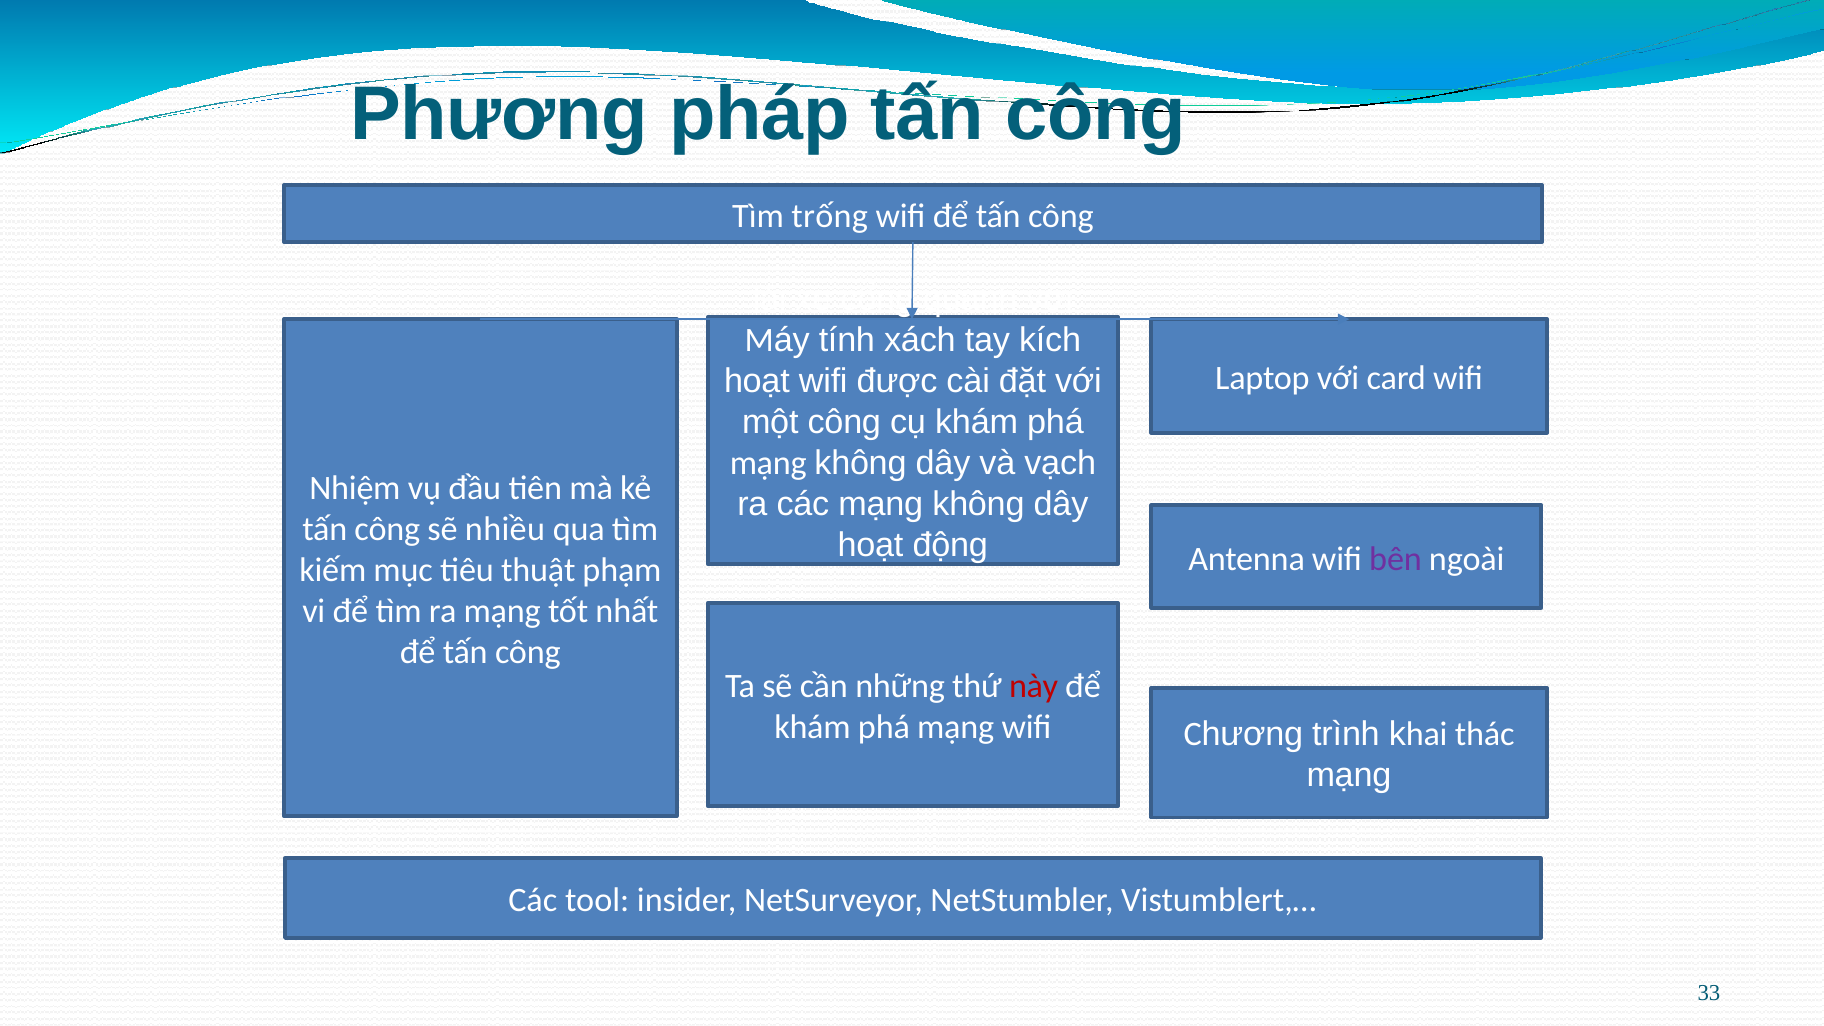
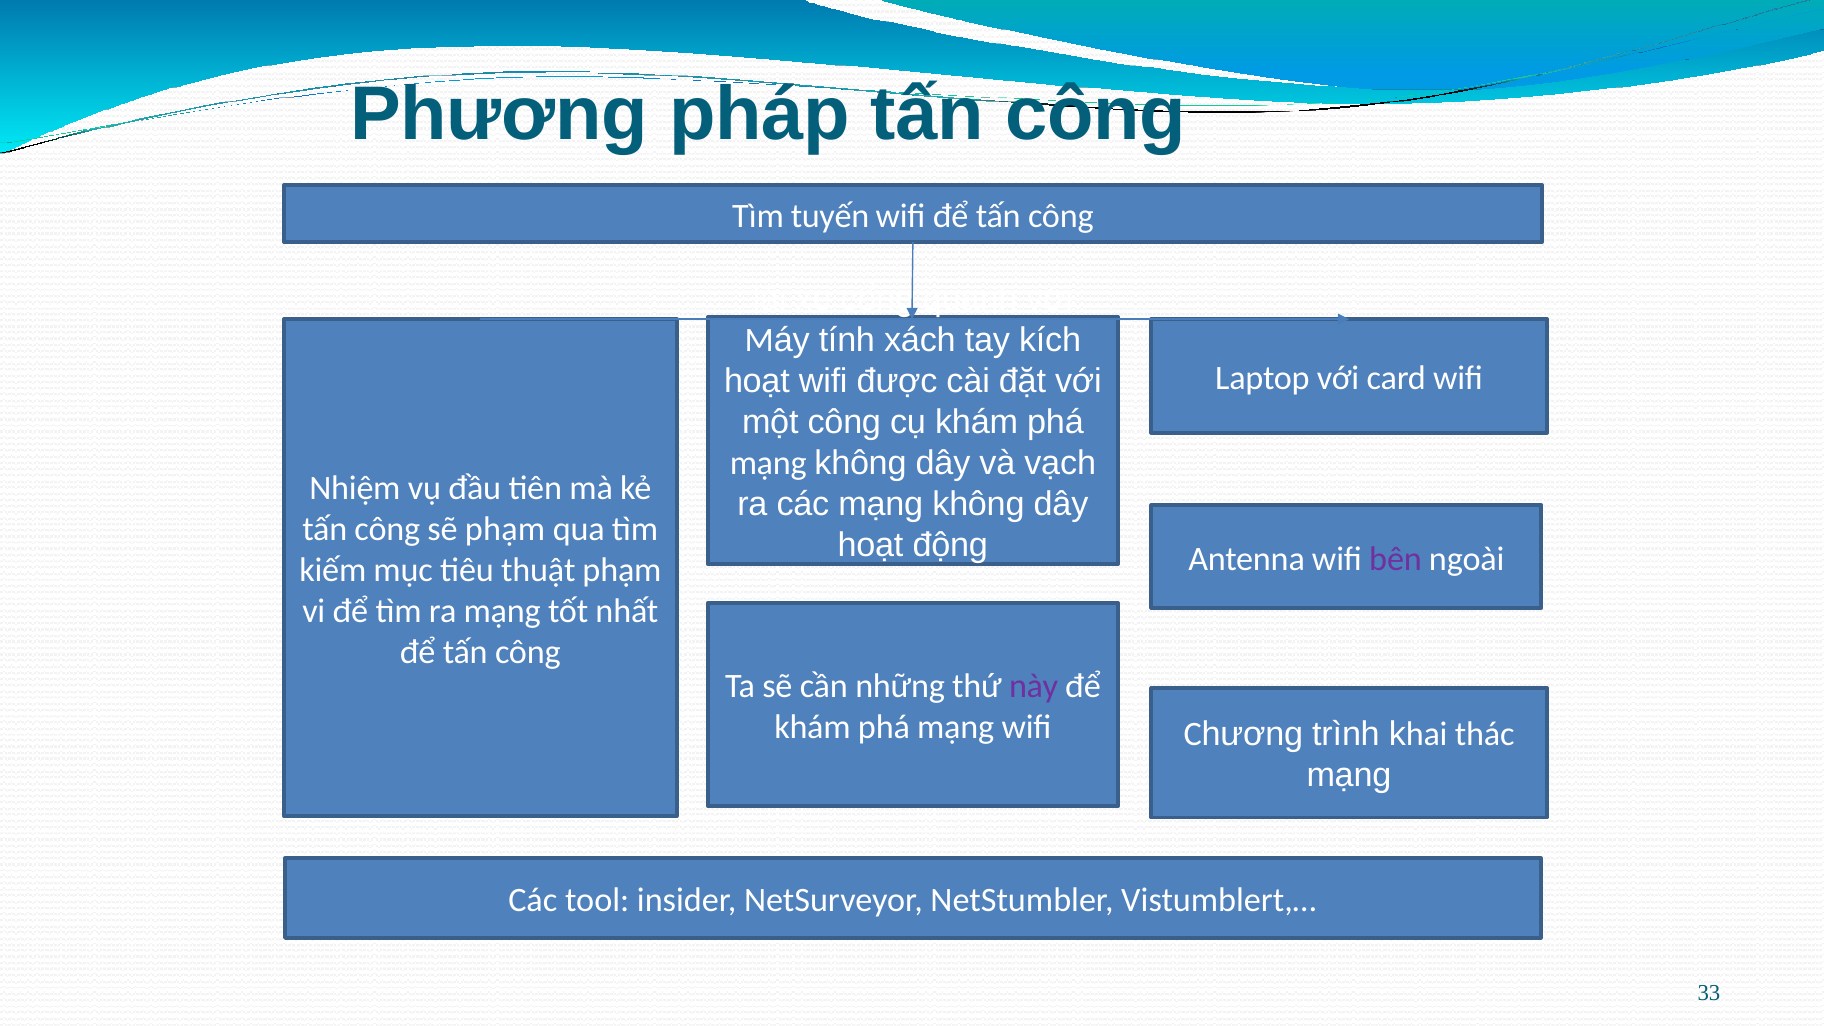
trống: trống -> tuyến (830, 216)
sẽ nhiều: nhiều -> phạm (505, 529)
này colour: red -> purple (1034, 686)
